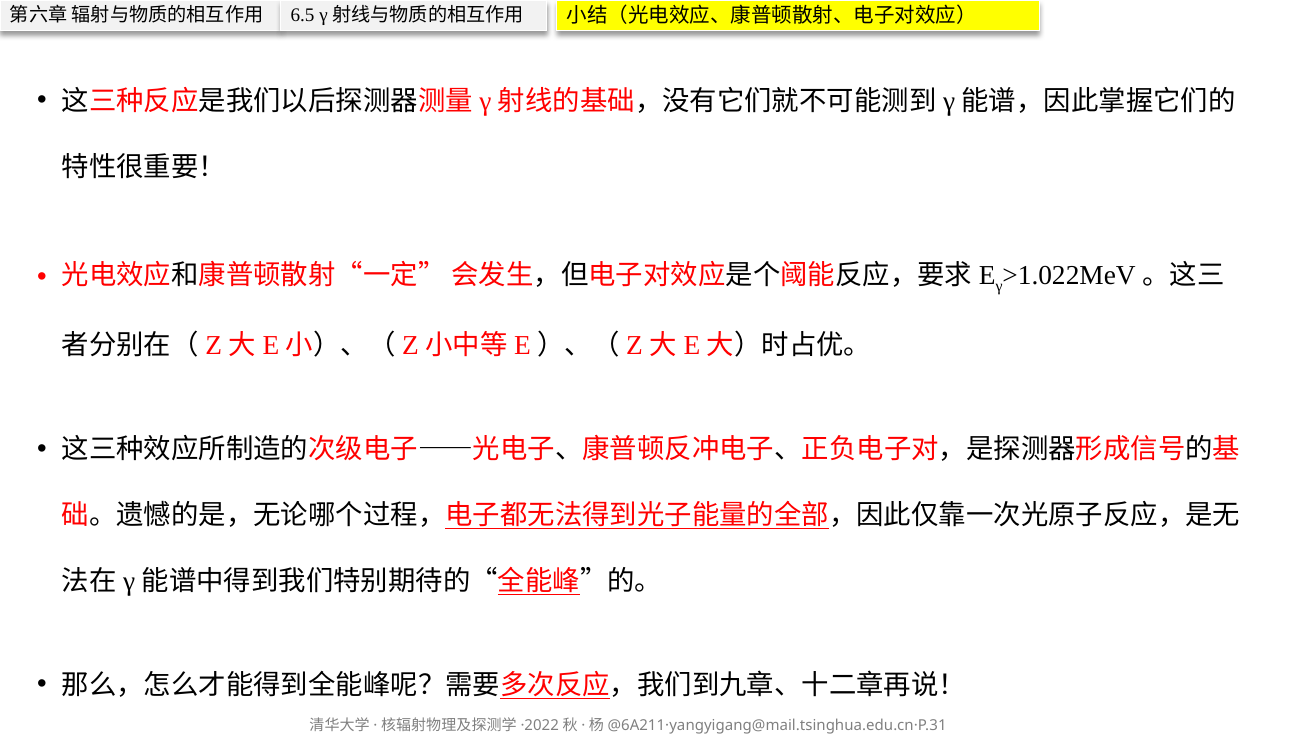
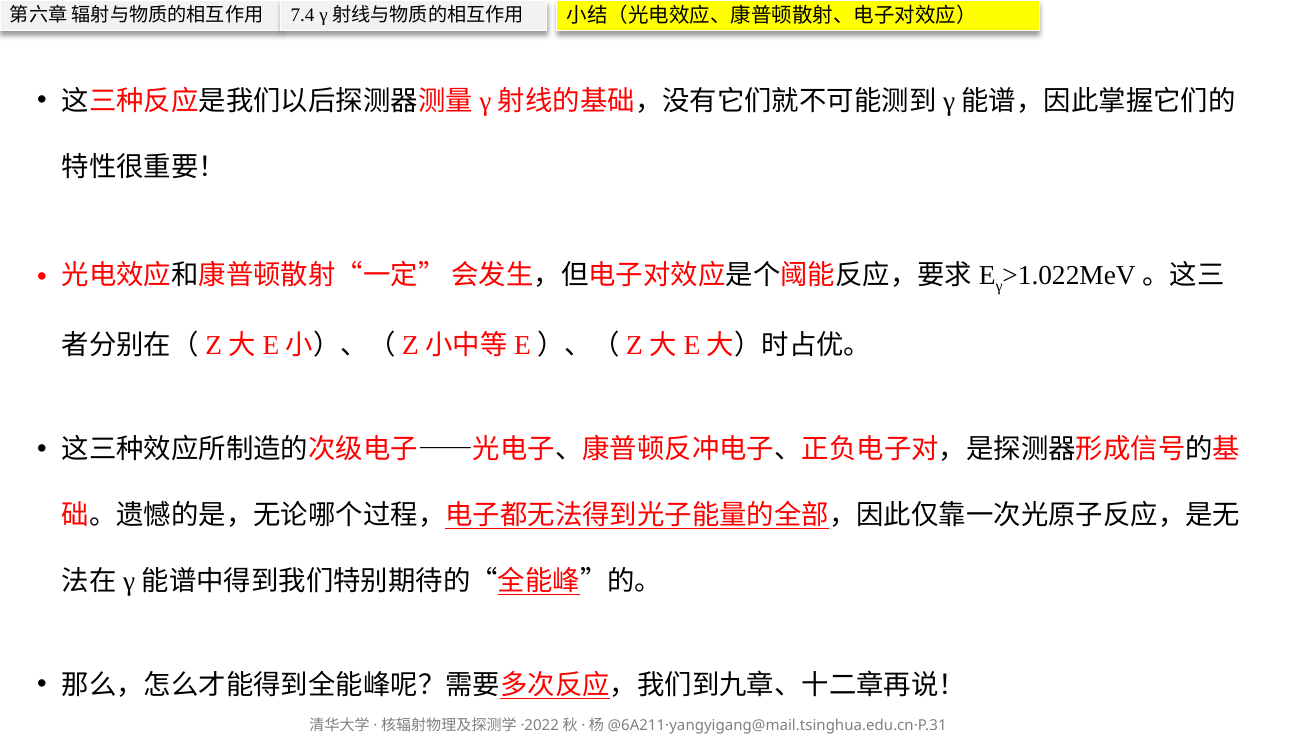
6.5: 6.5 -> 7.4 (303, 15)
